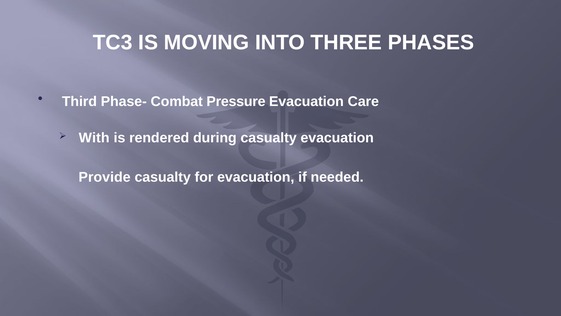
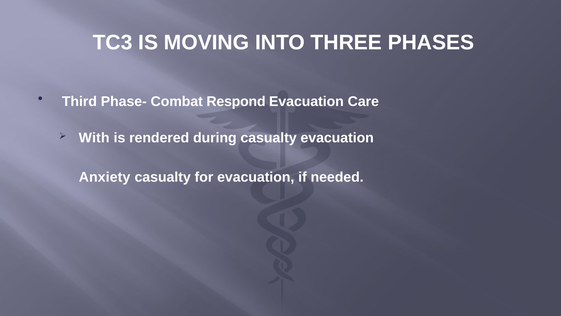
Pressure: Pressure -> Respond (236, 101)
Provide: Provide -> Anxiety (105, 177)
